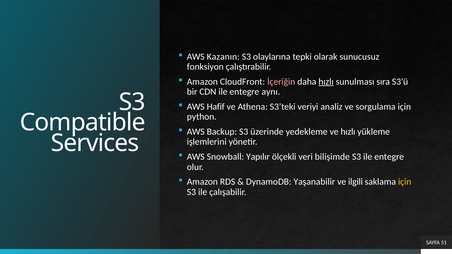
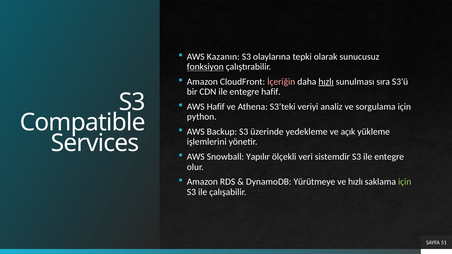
fonksiyon underline: none -> present (205, 67)
entegre aynı: aynı -> hafif (271, 92)
ve hızlı: hızlı -> açık (348, 132)
bilişimde: bilişimde -> sistemdir (332, 157)
Yaşanabilir: Yaşanabilir -> Yürütmeye (314, 182)
ve ilgili: ilgili -> hızlı (356, 182)
için colour: yellow -> light green (405, 182)
